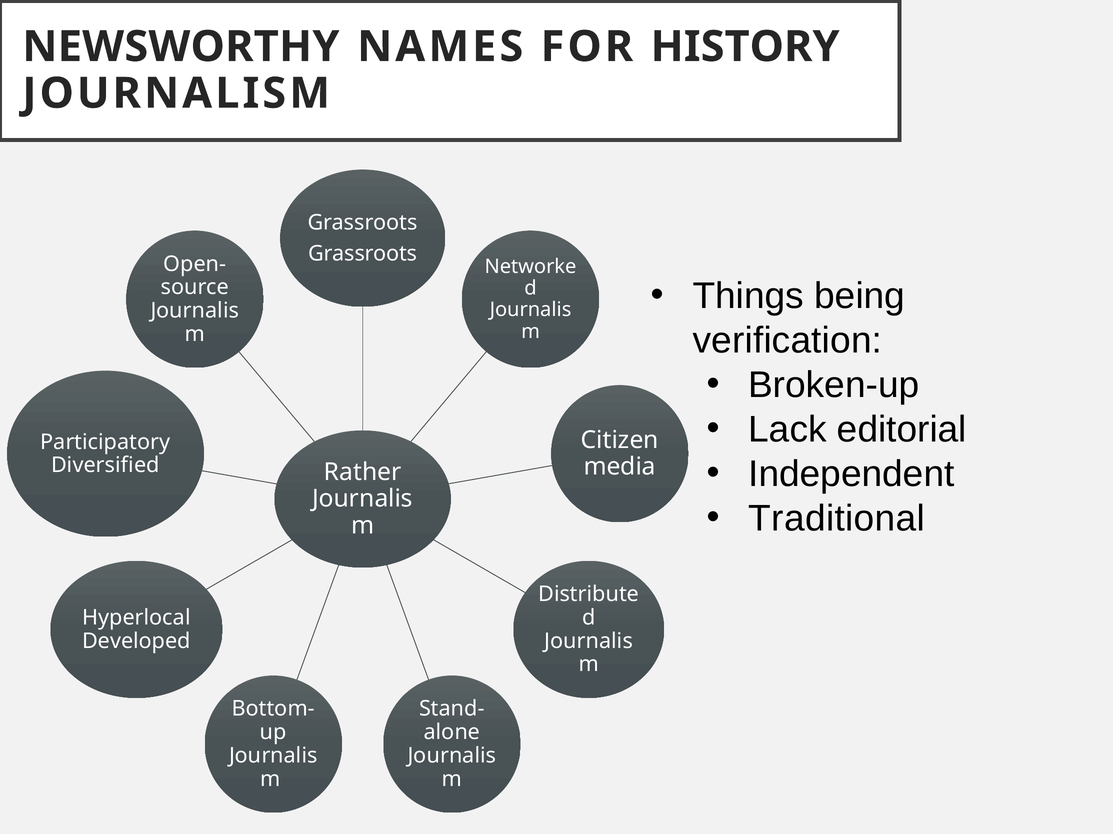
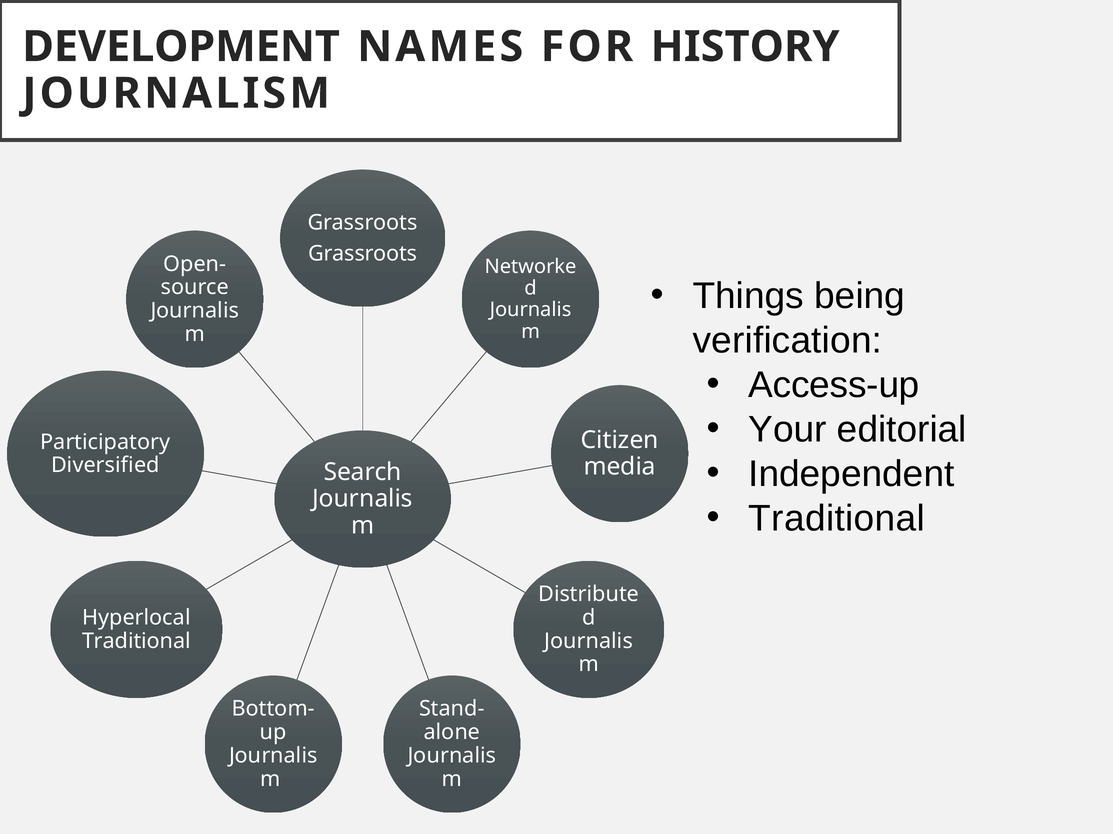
NEWSWORTHY: NEWSWORTHY -> DEVELOPMENT (181, 47)
Broken-up: Broken-up -> Access-up (834, 385)
Lack: Lack -> Your (787, 430)
Rather: Rather -> Search (363, 473)
Developed: Developed -> Traditional (136, 641)
